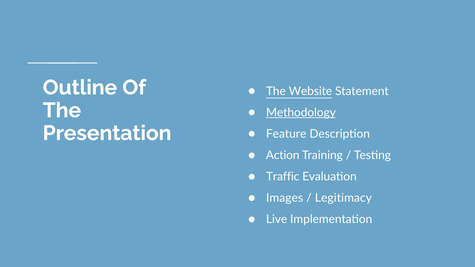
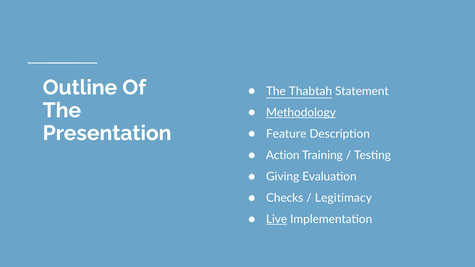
Website: Website -> Thabtah (310, 91)
Traffic: Traffic -> Giving (283, 177)
Images: Images -> Checks (285, 198)
Live underline: none -> present (277, 219)
